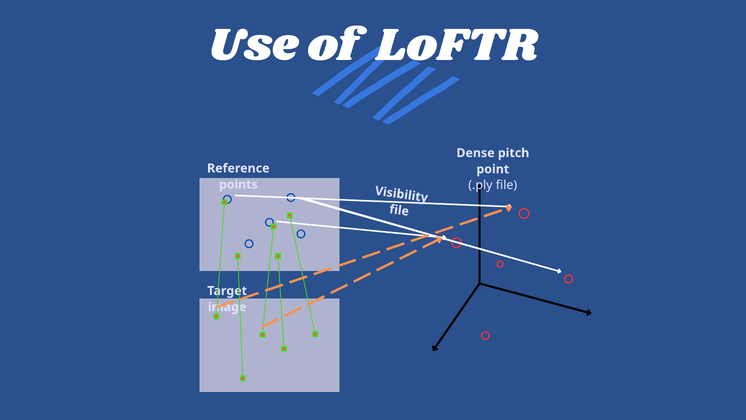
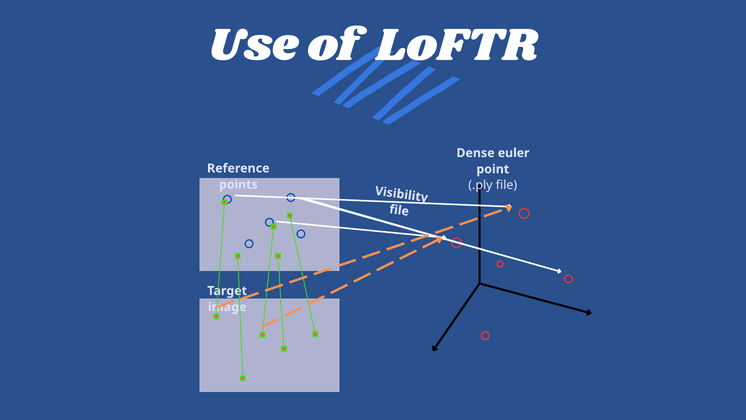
pitch: pitch -> euler (514, 153)
